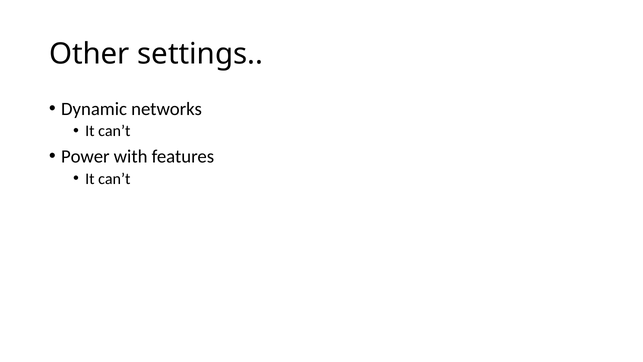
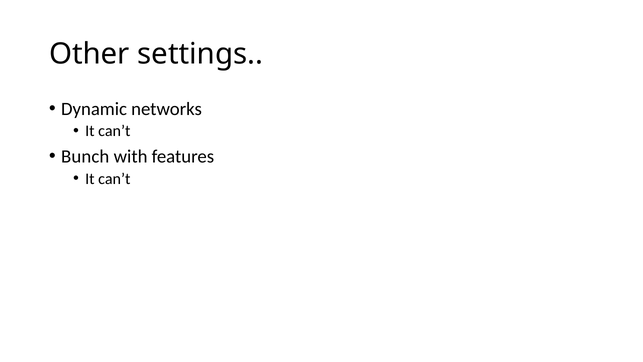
Power: Power -> Bunch (85, 156)
